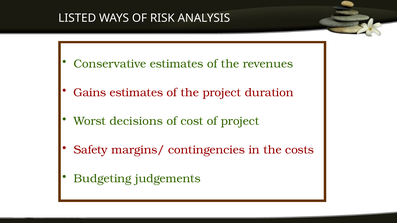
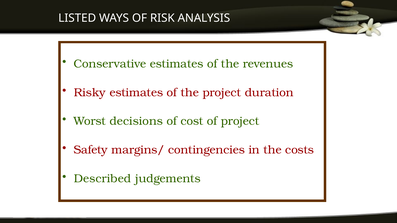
Gains: Gains -> Risky (90, 93)
Budgeting: Budgeting -> Described (102, 179)
